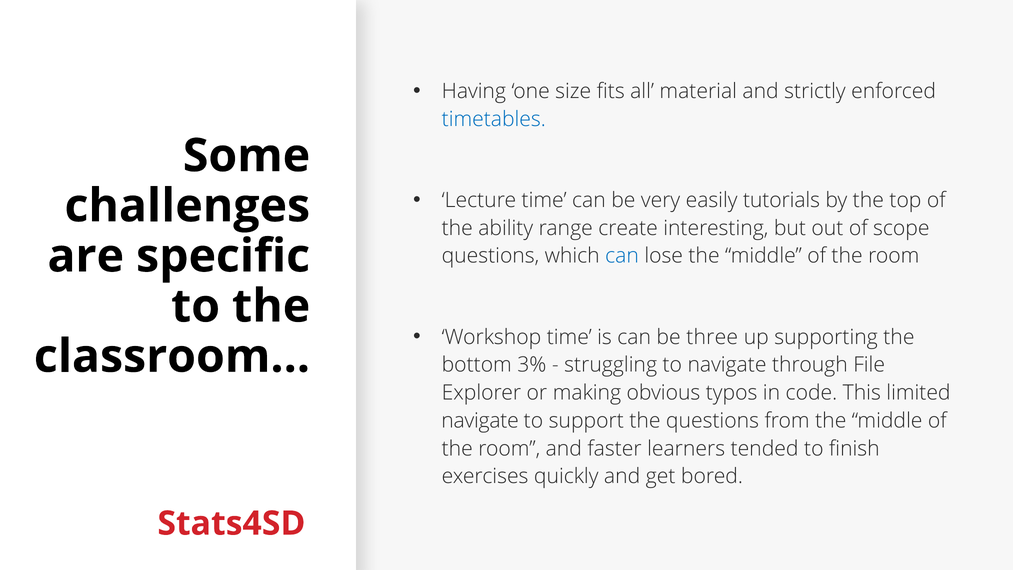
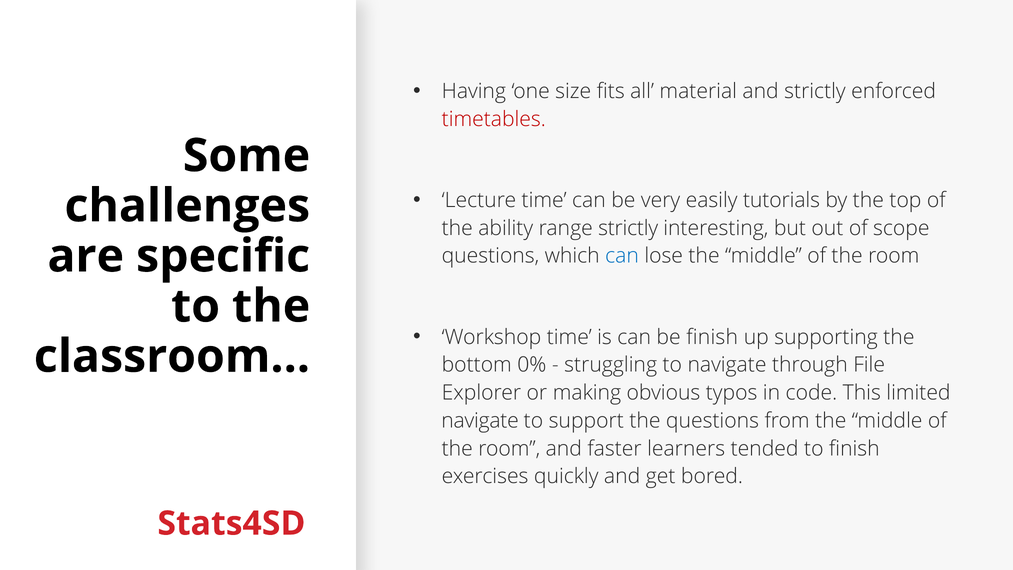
timetables colour: blue -> red (494, 119)
range create: create -> strictly (628, 228)
be three: three -> finish (712, 337)
3%: 3% -> 0% (532, 365)
